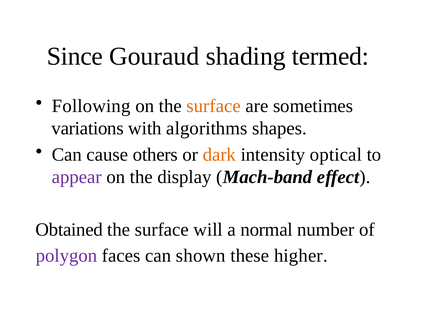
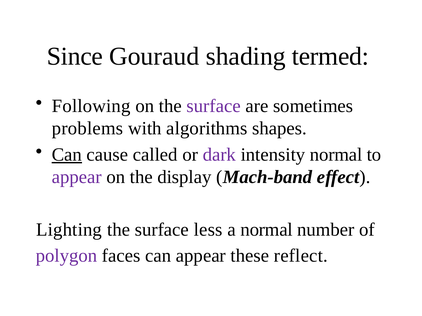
surface colour: orange -> purple (214, 106)
variations: variations -> problems (88, 129)
Can underline: none -> present (67, 155)
others: others -> called (155, 155)
dark colour: orange -> purple (219, 155)
intensity optical: optical -> normal (336, 155)
Obtained: Obtained -> Lighting (69, 230)
will: will -> less (208, 230)
can shown: shown -> appear (201, 256)
higher: higher -> reflect (301, 256)
